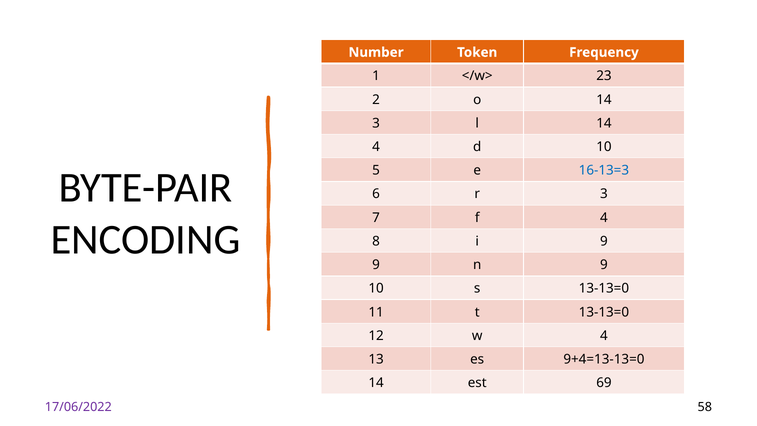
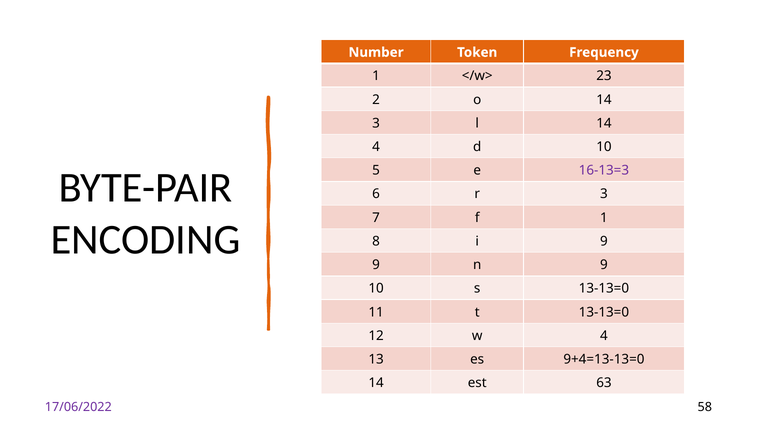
16-13=3 colour: blue -> purple (604, 170)
f 4: 4 -> 1 (604, 218)
69: 69 -> 63 (604, 383)
